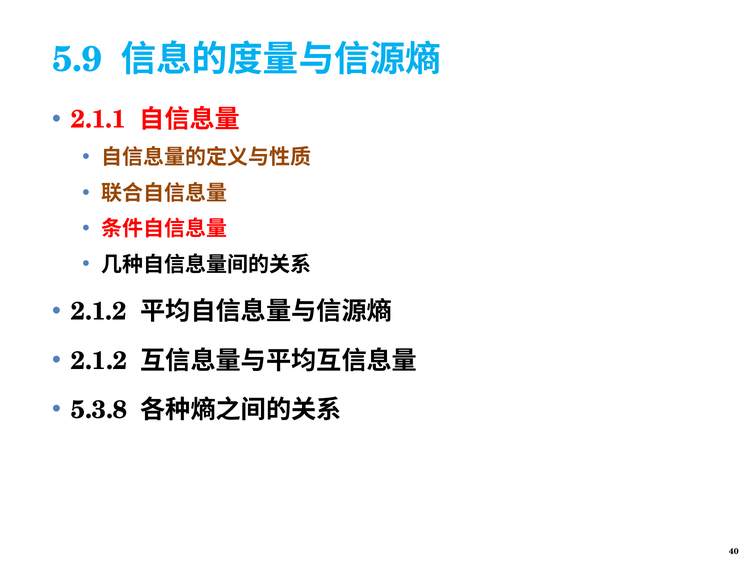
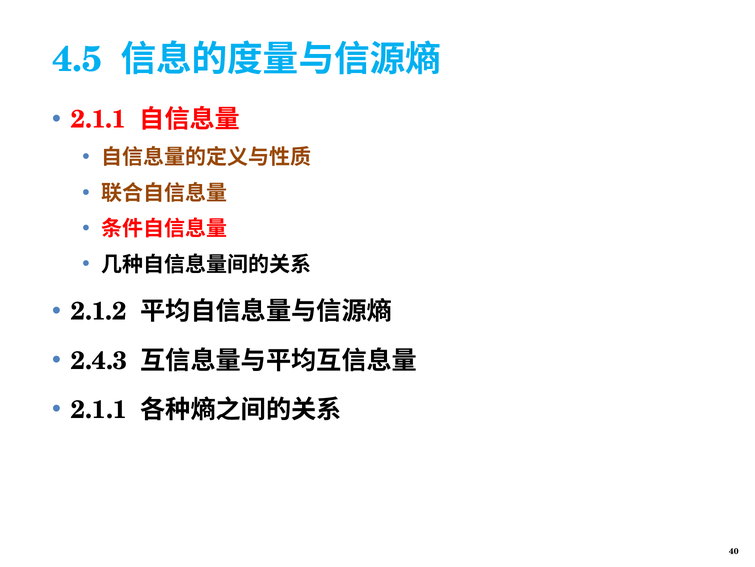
5.9: 5.9 -> 4.5 (77, 59)
2.1.2: 2.1.2 -> 2.4.3 (99, 360)
5.3.8: 5.3.8 -> 2.1.1 (99, 409)
